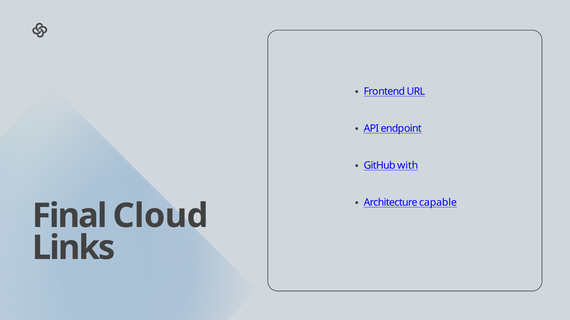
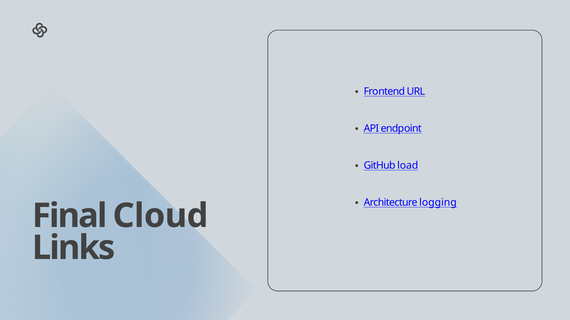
with: with -> load (408, 166)
capable: capable -> logging (438, 203)
